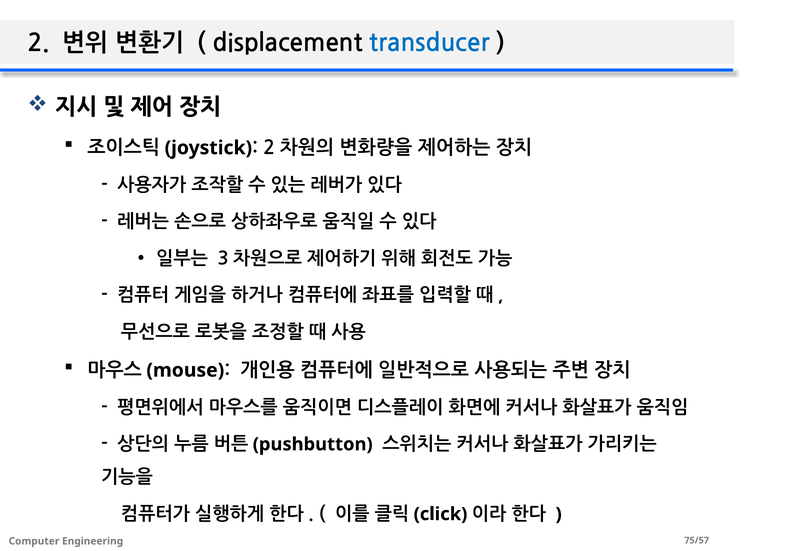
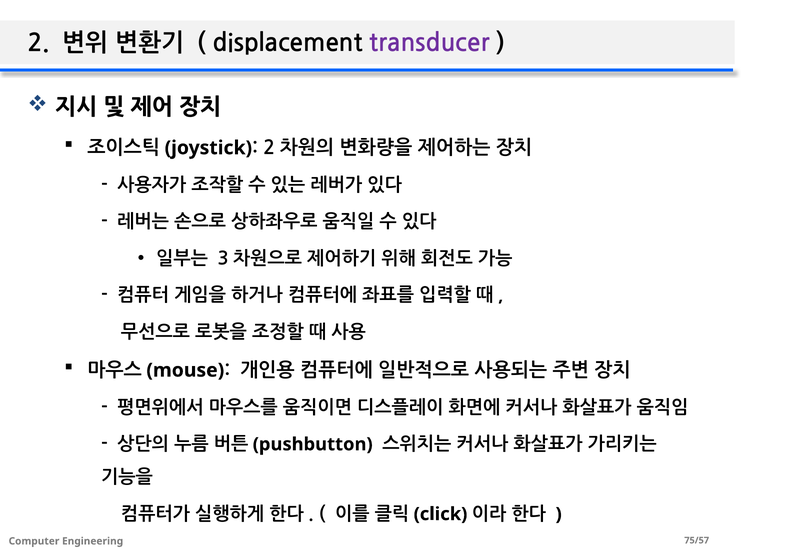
transducer colour: blue -> purple (429, 43)
